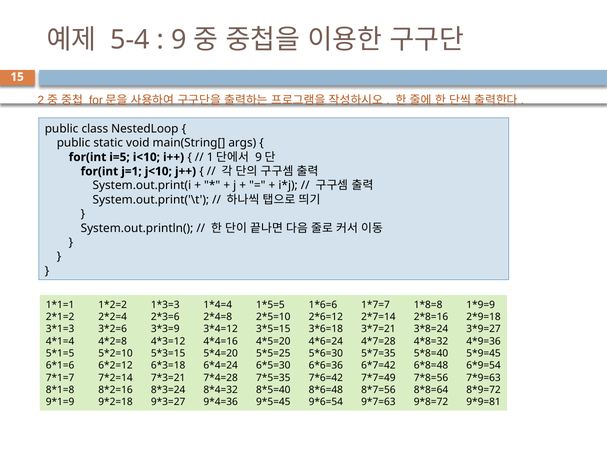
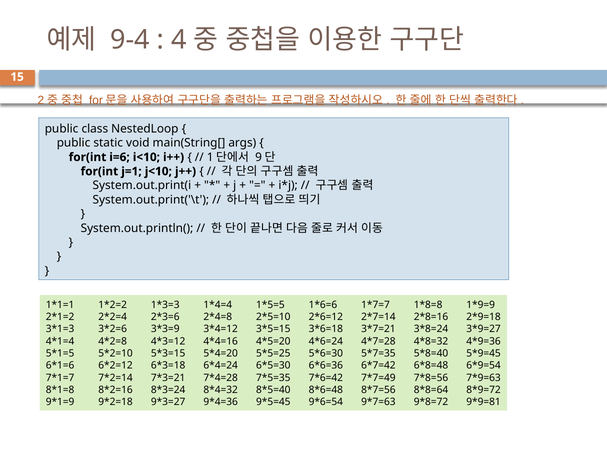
5-4: 5-4 -> 9-4 (130, 40)
9: 9 -> 4 (179, 40)
i=5: i=5 -> i=6 (120, 157)
